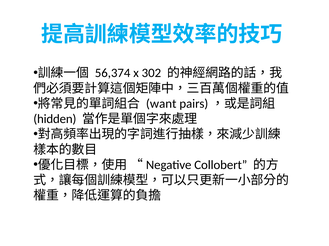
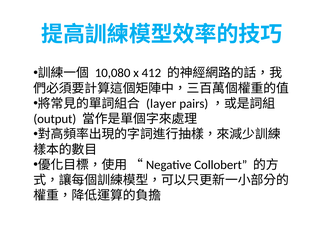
56,374: 56,374 -> 10,080 (113, 73)
302: 302 -> 412 (151, 73)
want: want -> layer (161, 104)
hidden: hidden -> output (55, 119)
